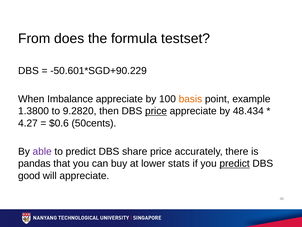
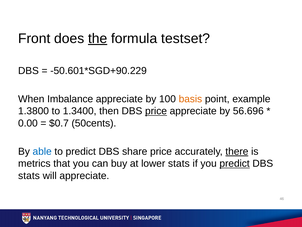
From: From -> Front (34, 38)
the underline: none -> present (98, 38)
9.2820: 9.2820 -> 1.3400 (80, 111)
48.434: 48.434 -> 56.696 (248, 111)
4.27: 4.27 -> 0.00 (28, 123)
$0.6: $0.6 -> $0.7 (59, 123)
able colour: purple -> blue (42, 151)
there underline: none -> present (237, 151)
pandas: pandas -> metrics (34, 163)
good: good -> stats (29, 175)
